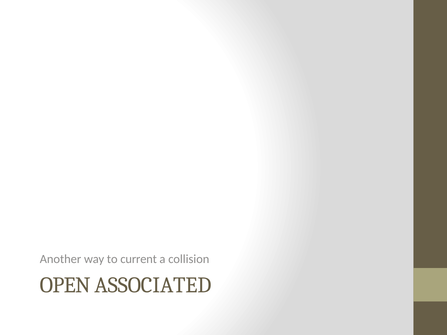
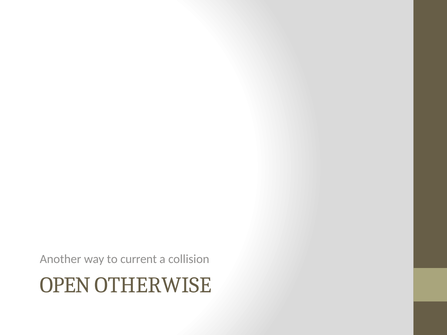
ASSOCIATED: ASSOCIATED -> OTHERWISE (153, 285)
